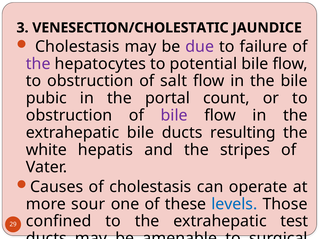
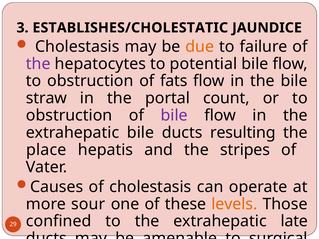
VENESECTION/CHOLESTATIC: VENESECTION/CHOLESTATIC -> ESTABLISHES/CHOLESTATIC (130, 28)
due colour: purple -> orange (200, 47)
salt: salt -> fats (174, 81)
pubic: pubic -> straw (46, 98)
white: white -> place (46, 150)
levels colour: blue -> orange (234, 204)
test: test -> late (294, 221)
